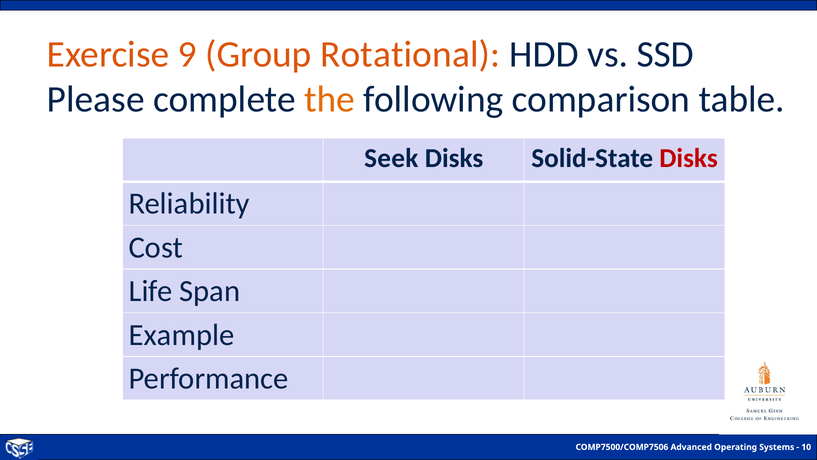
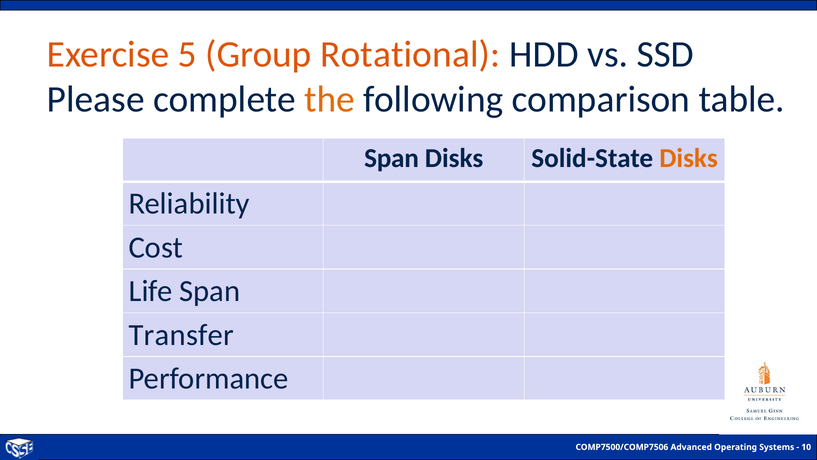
9: 9 -> 5 (187, 54)
Seek: Seek -> Span (392, 158)
Disks colour: red -> orange (689, 158)
Example: Example -> Transfer (181, 335)
